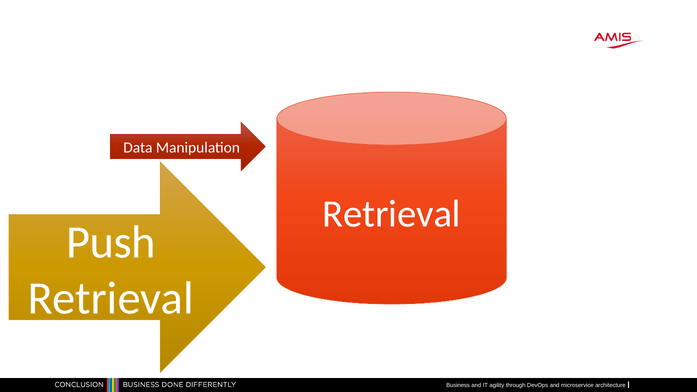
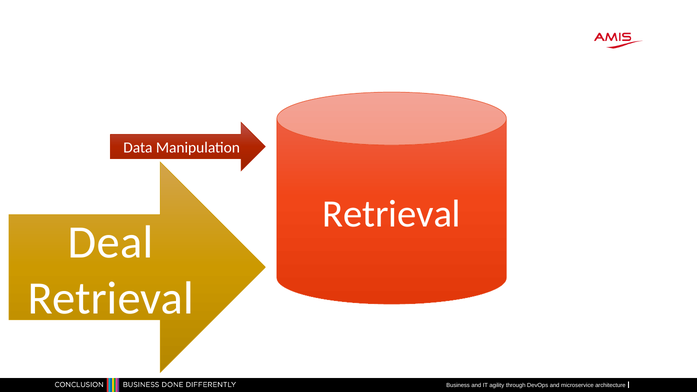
Push: Push -> Deal (111, 243)
